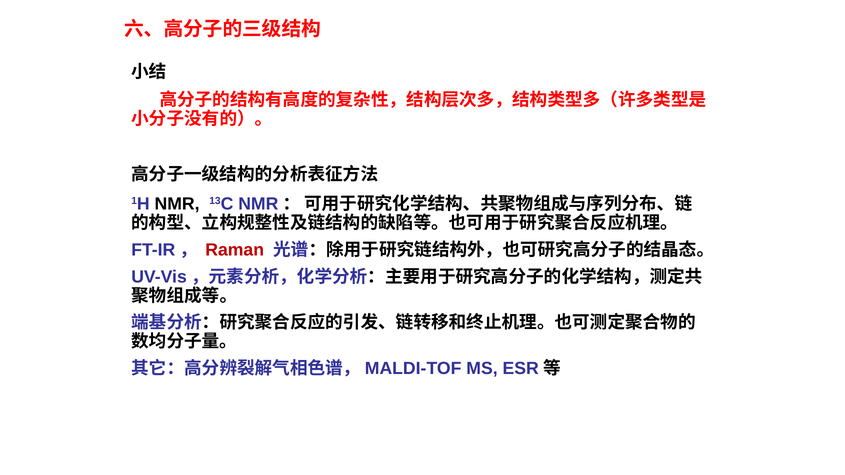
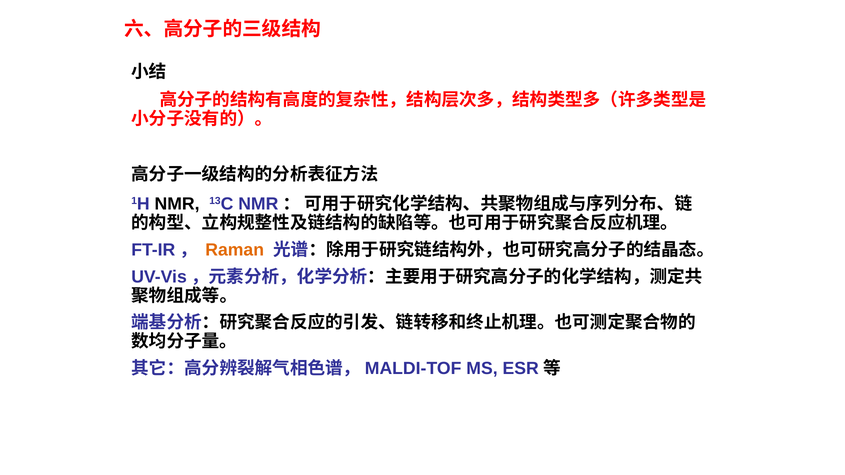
Raman colour: red -> orange (235, 250)
